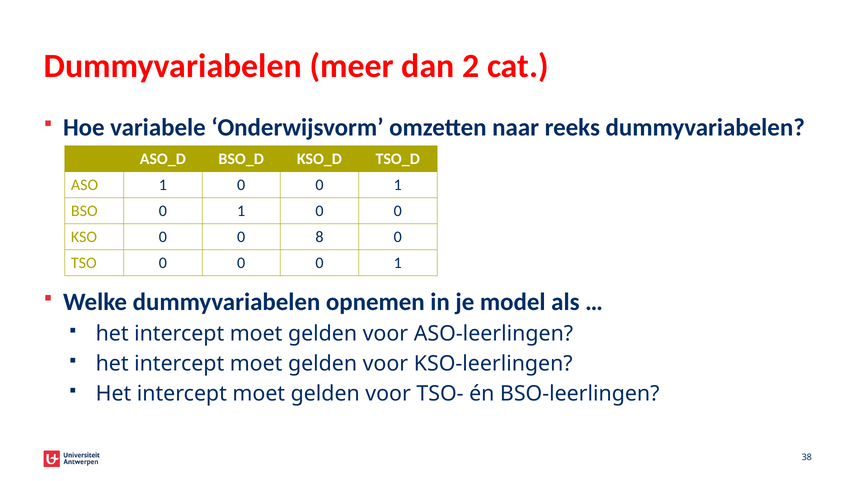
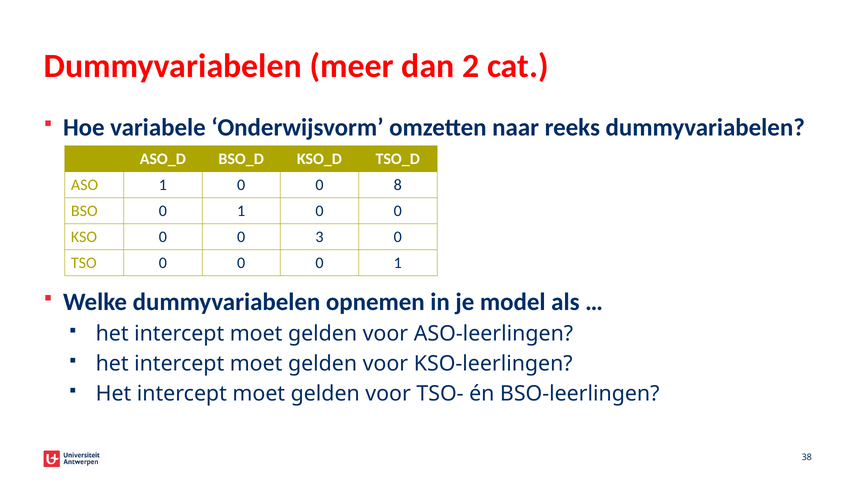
1 0 0 1: 1 -> 8 (398, 185)
8: 8 -> 3 (319, 237)
